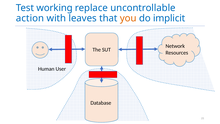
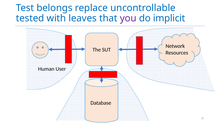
working: working -> belongs (54, 8)
action: action -> tested (30, 18)
you colour: orange -> purple (128, 18)
